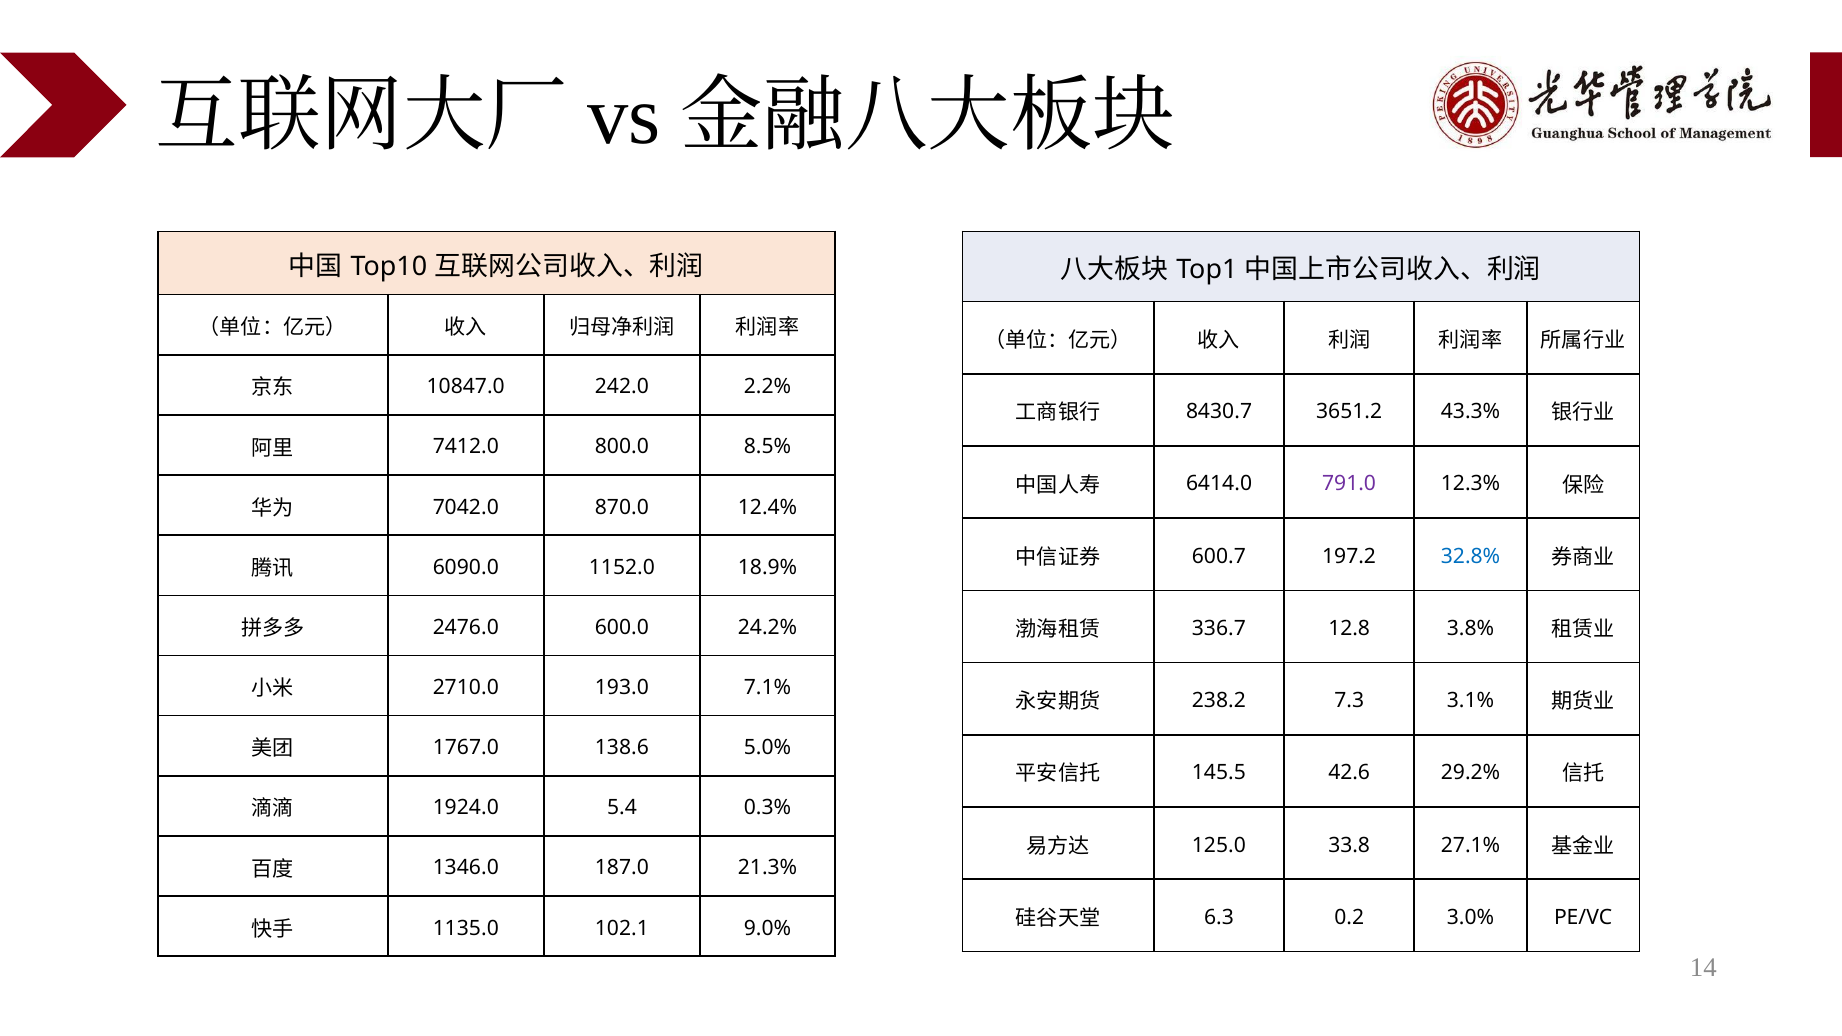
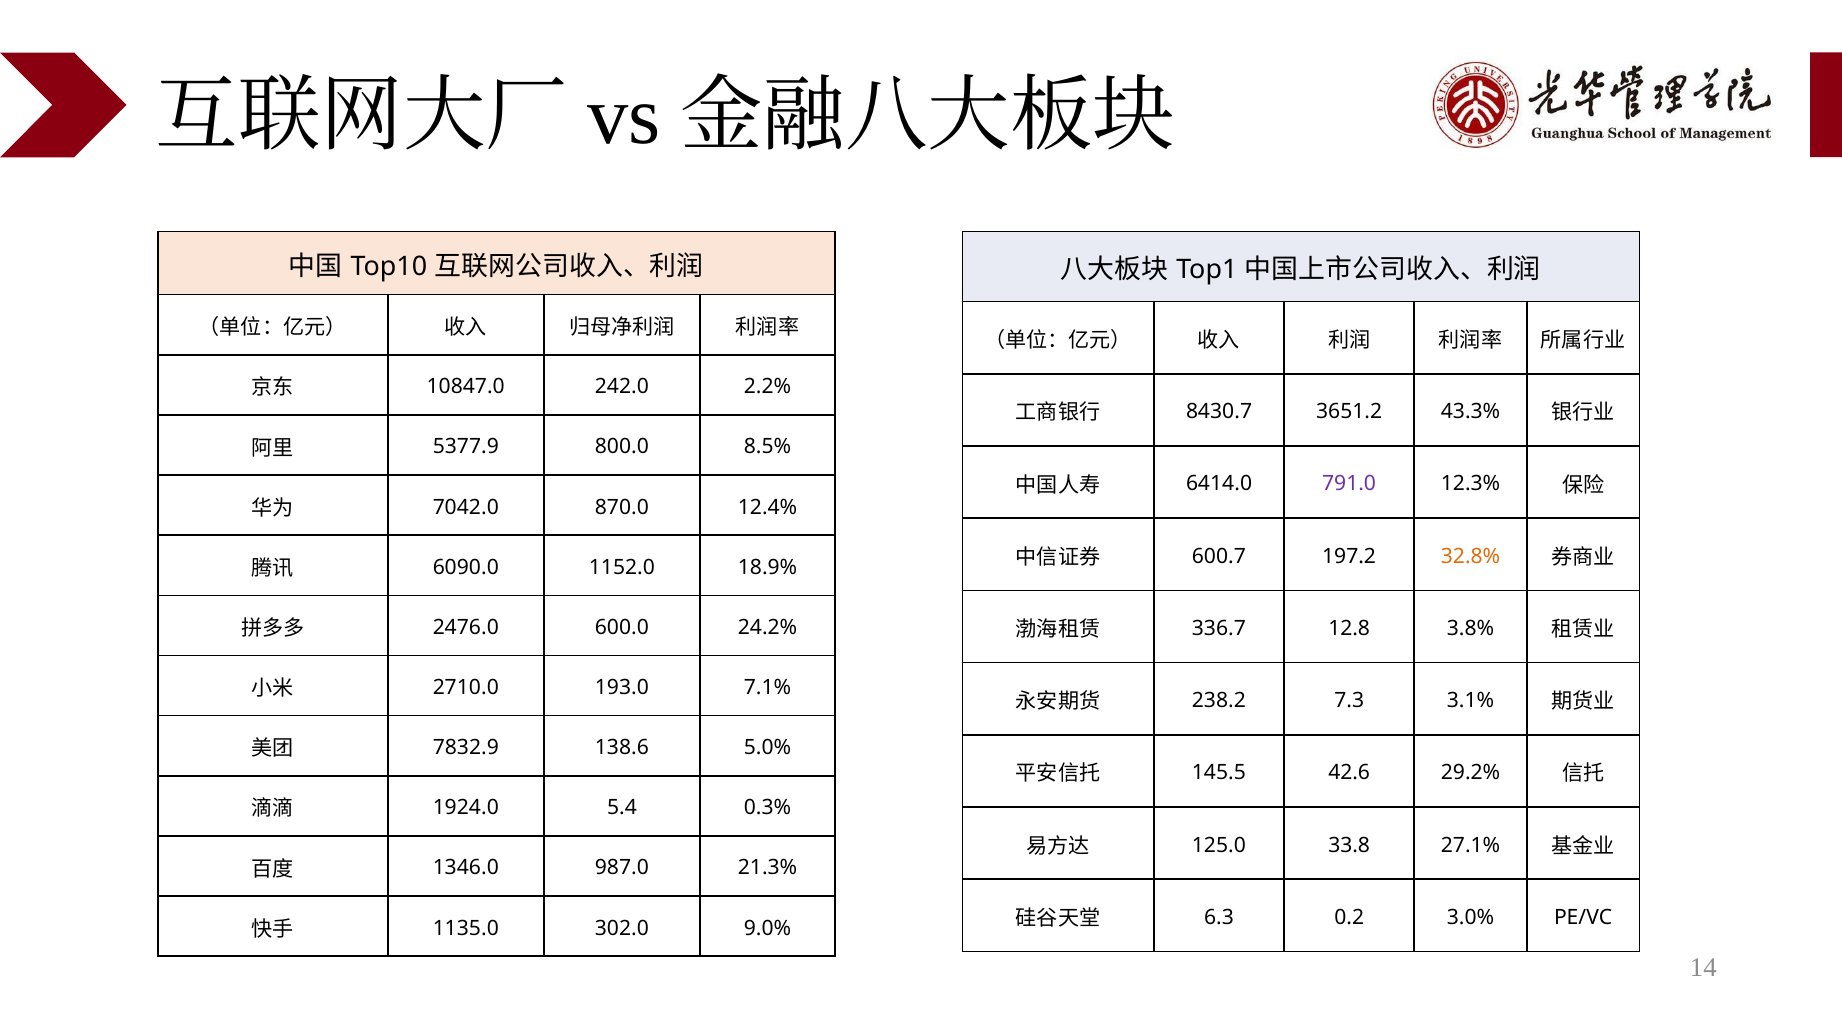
7412.0: 7412.0 -> 5377.9 (466, 447)
32.8% colour: blue -> orange (1471, 556)
1767.0: 1767.0 -> 7832.9 (466, 748)
187.0: 187.0 -> 987.0 (622, 868)
102.1: 102.1 -> 302.0 (622, 928)
